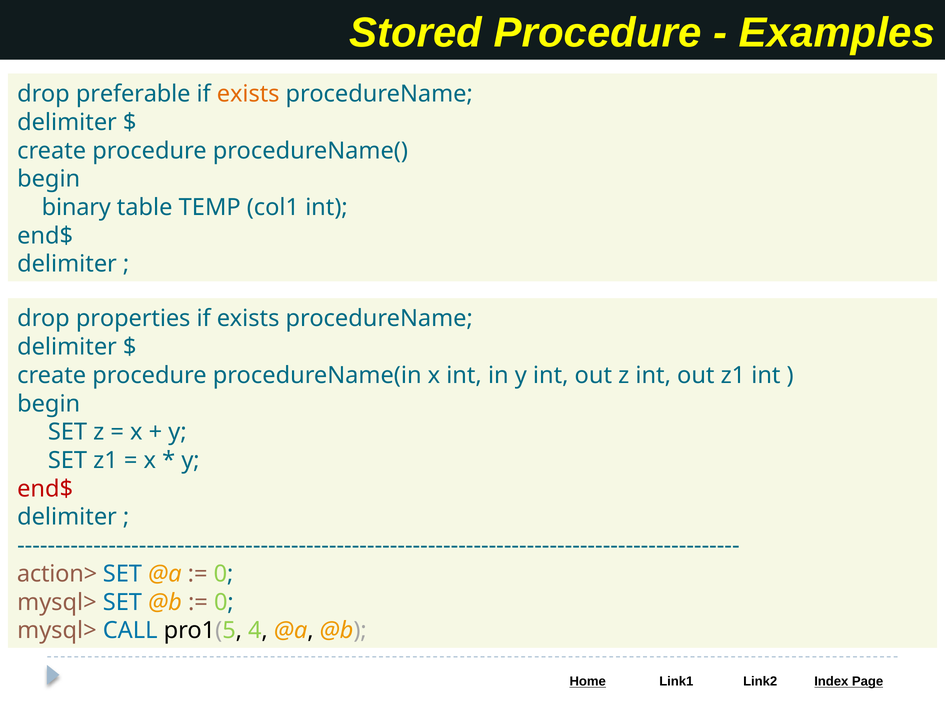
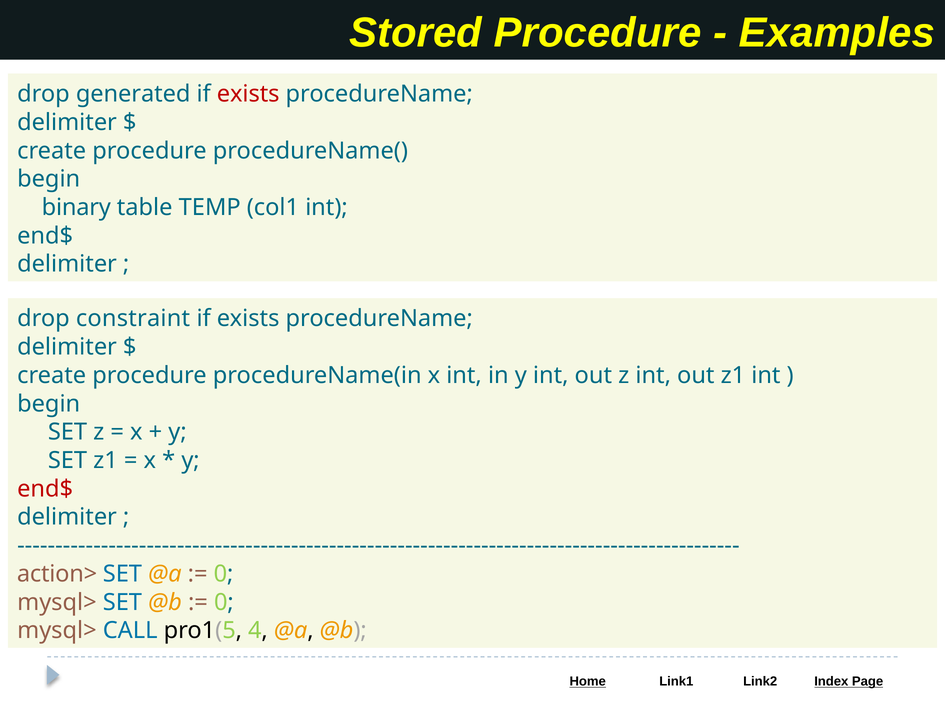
preferable: preferable -> generated (133, 94)
exists colour: orange -> red (248, 94)
properties: properties -> constraint (133, 319)
